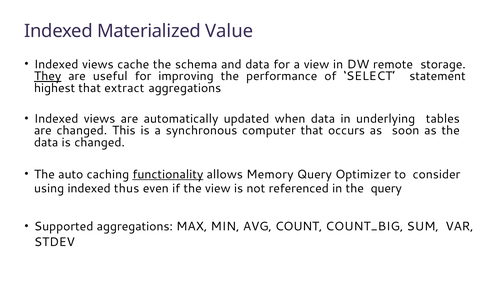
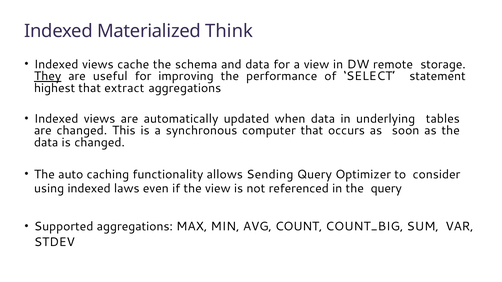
Value: Value -> Think (229, 31)
functionality underline: present -> none (168, 175)
Memory: Memory -> Sending (270, 175)
thus: thus -> laws (127, 189)
